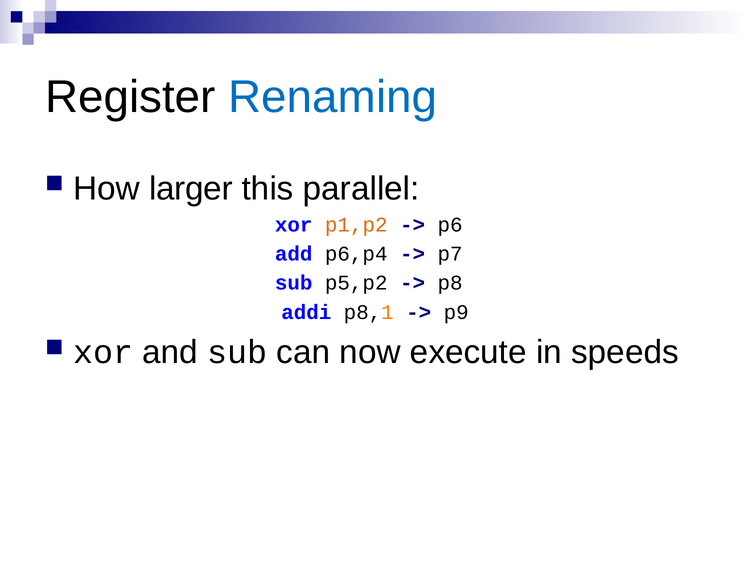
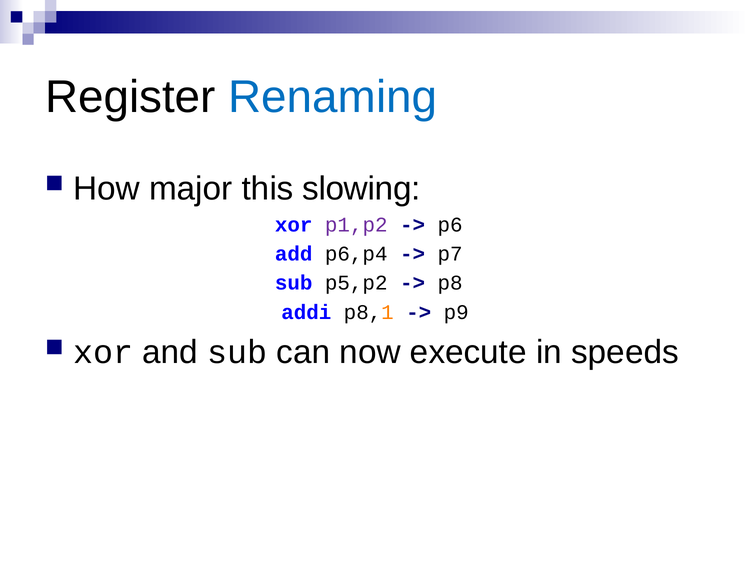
larger: larger -> major (191, 189)
parallel: parallel -> slowing (361, 189)
p1,p2 colour: orange -> purple (356, 224)
